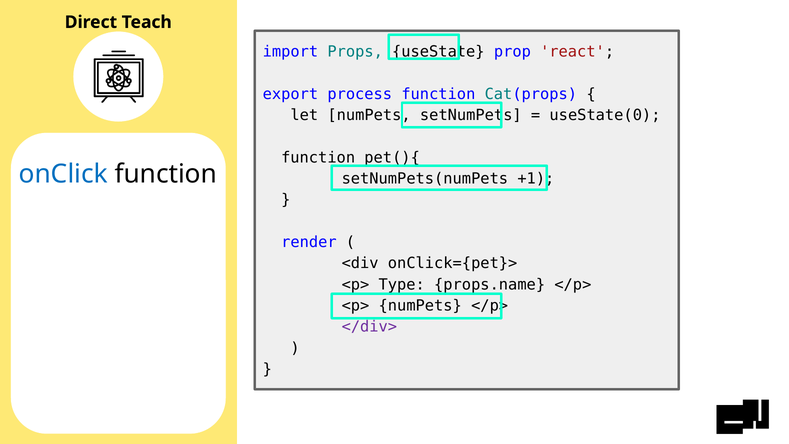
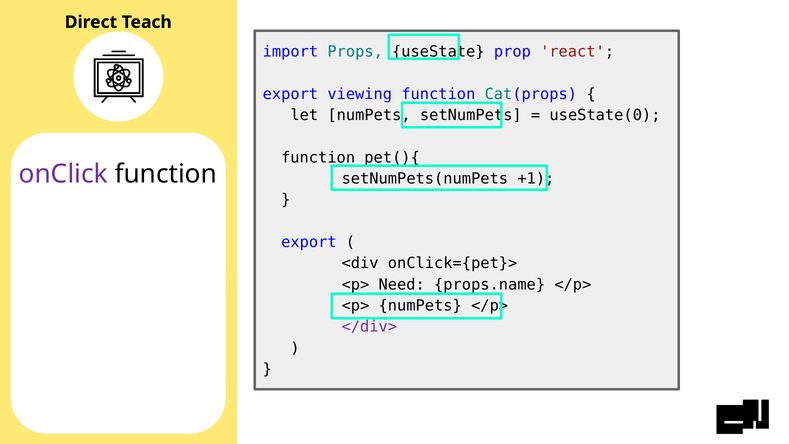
process: process -> viewing (360, 94)
onClick colour: blue -> purple (63, 174)
render: render -> export (309, 242)
Type: Type -> Need (402, 284)
